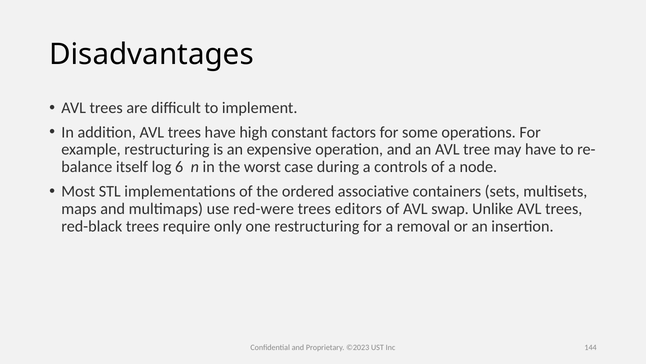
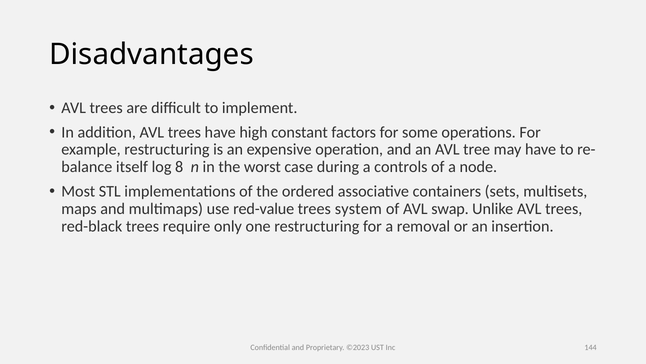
6: 6 -> 8 (179, 167)
red-were: red-were -> red-value (264, 208)
editors: editors -> system (358, 208)
